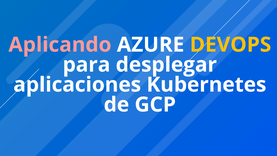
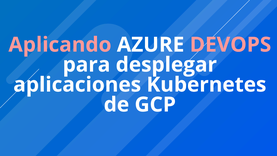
DEVOPS colour: yellow -> pink (230, 45)
